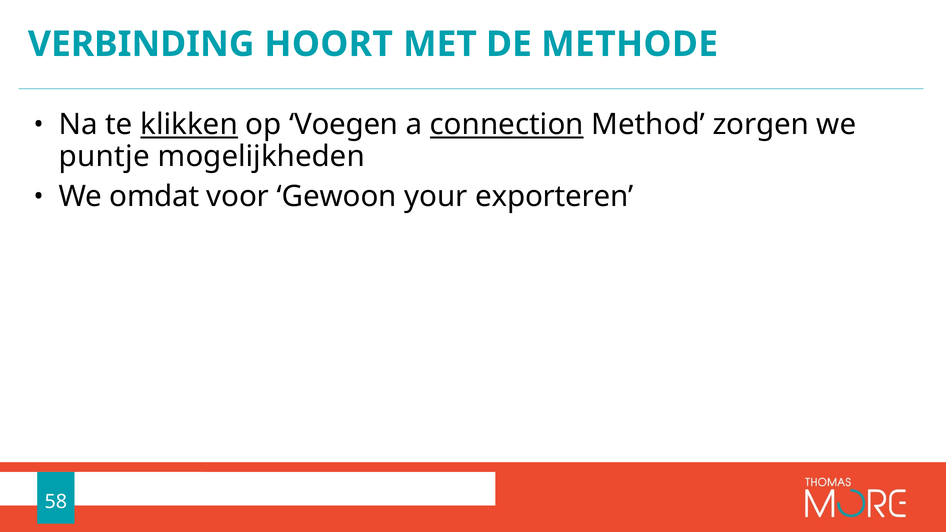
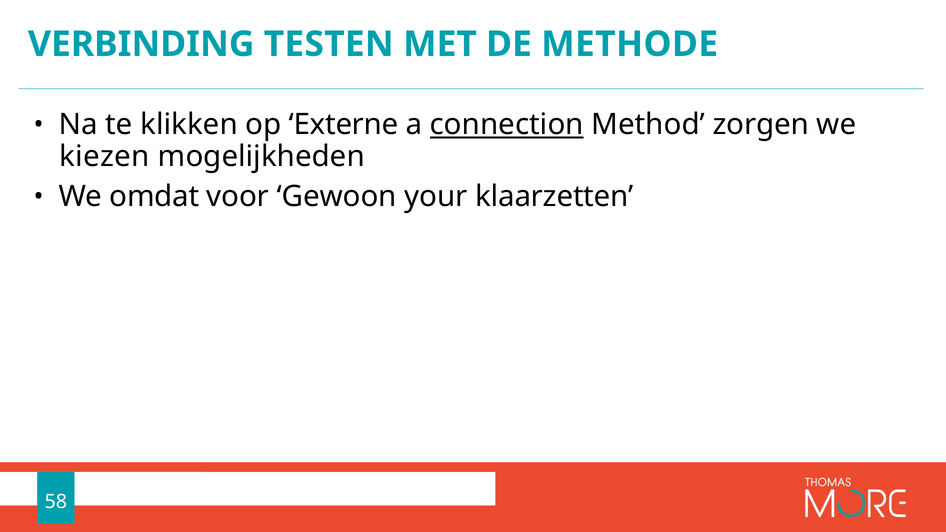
HOORT: HOORT -> TESTEN (329, 44)
klikken underline: present -> none (189, 125)
Voegen: Voegen -> Externe (344, 125)
puntje: puntje -> kiezen (104, 157)
exporteren: exporteren -> klaarzetten (554, 196)
